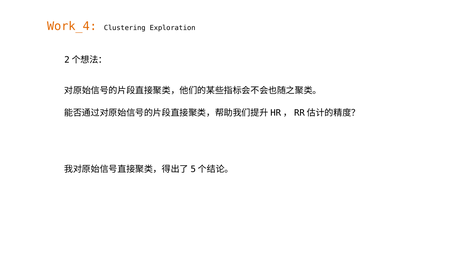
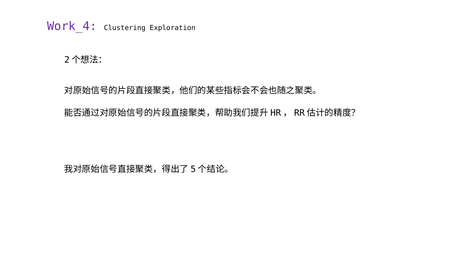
Work_4 colour: orange -> purple (72, 26)
